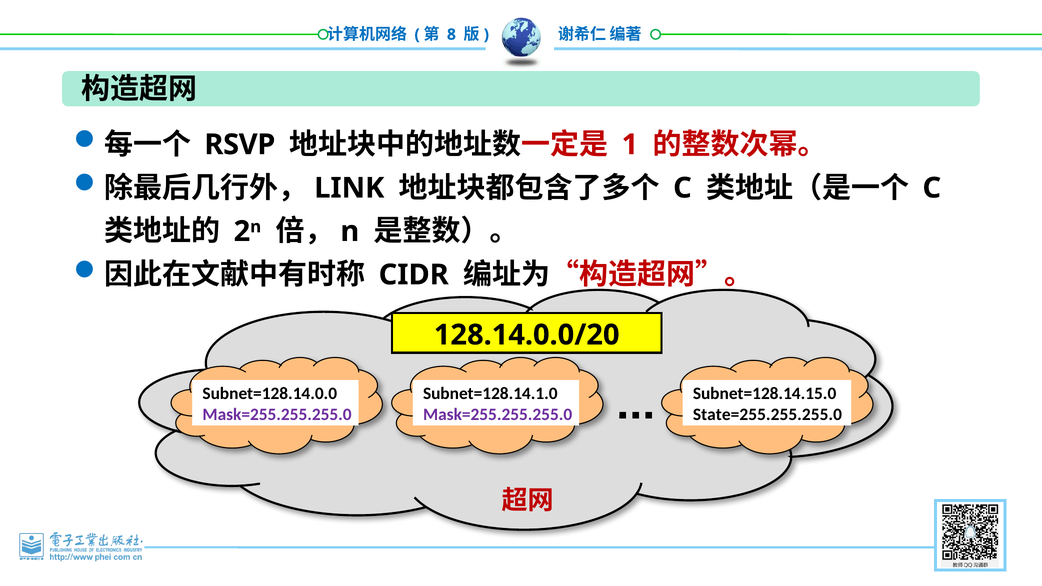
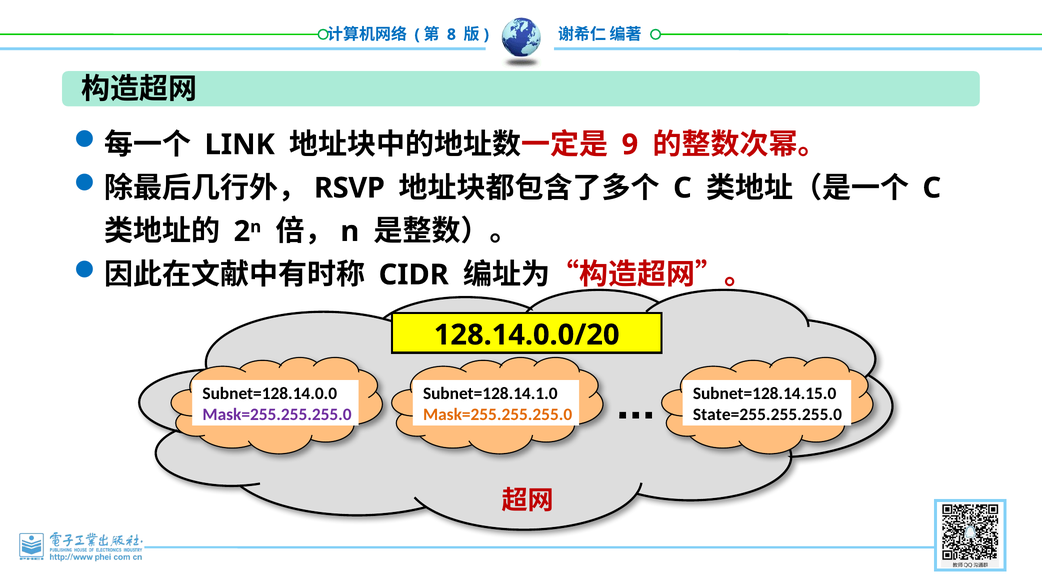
RSVP: RSVP -> LINK (240, 145)
1: 1 -> 9 (630, 145)
LINK: LINK -> RSVP (349, 188)
Mask=255.255.255.0 colour: purple -> orange (498, 415)
